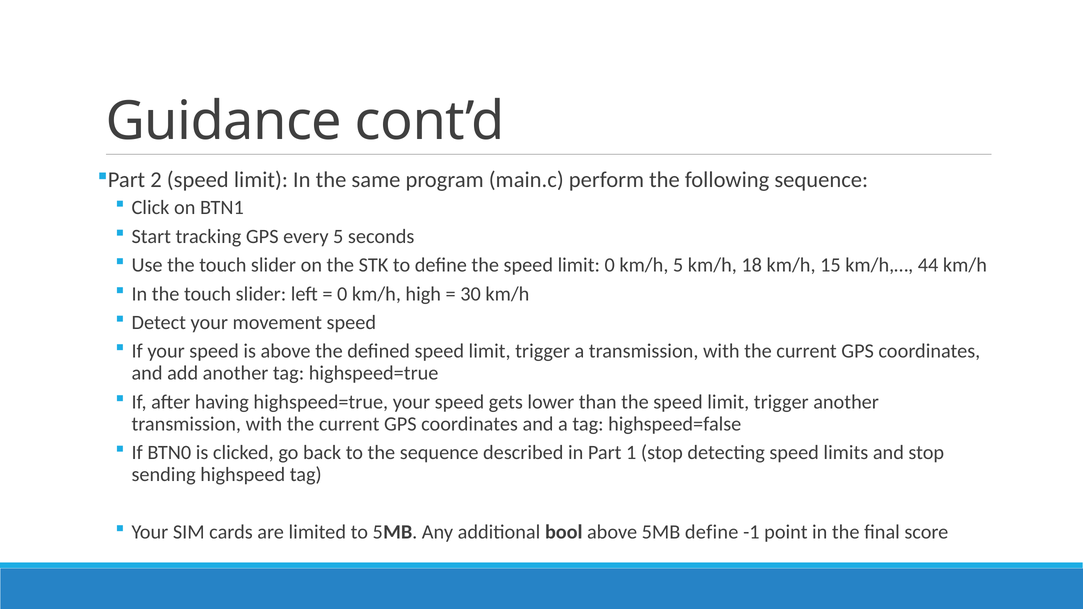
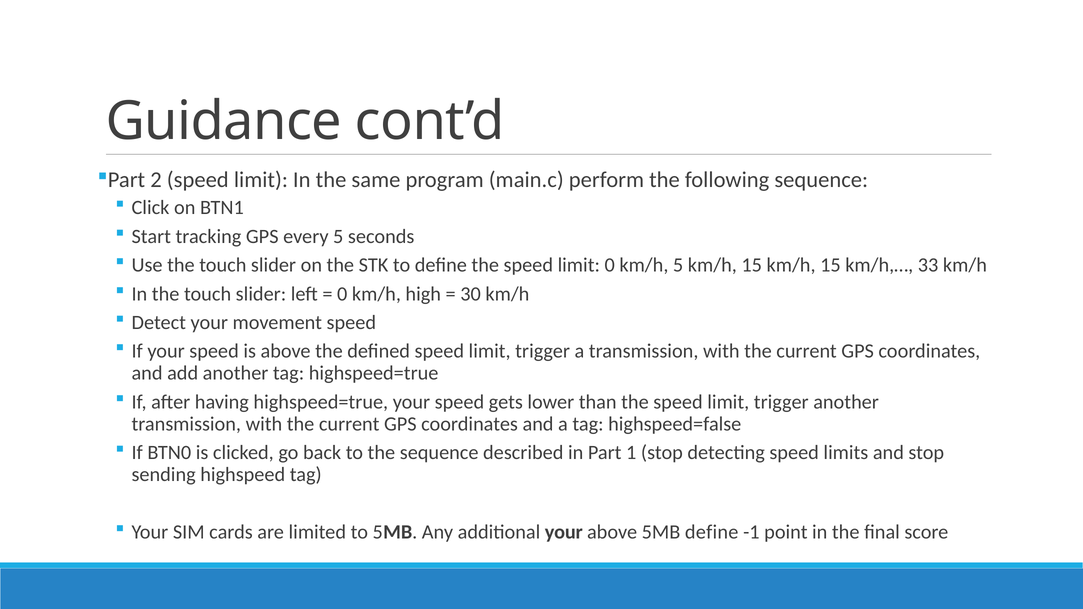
5 km/h 18: 18 -> 15 (752, 265)
44: 44 -> 33 (928, 265)
additional bool: bool -> your (564, 532)
